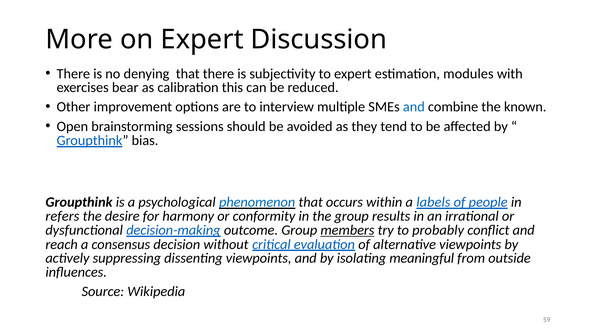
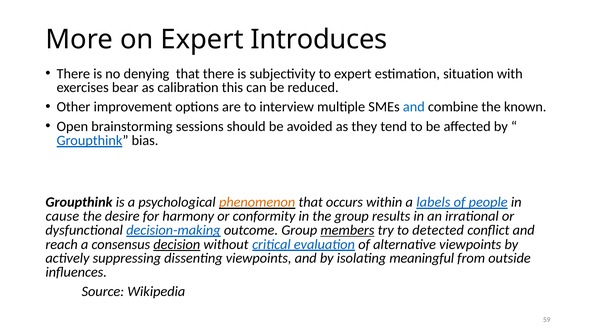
Discussion: Discussion -> Introduces (319, 40)
modules: modules -> situation (469, 74)
phenomenon colour: blue -> orange (257, 202)
refers: refers -> cause (62, 216)
probably: probably -> detected (438, 230)
decision underline: none -> present (177, 245)
